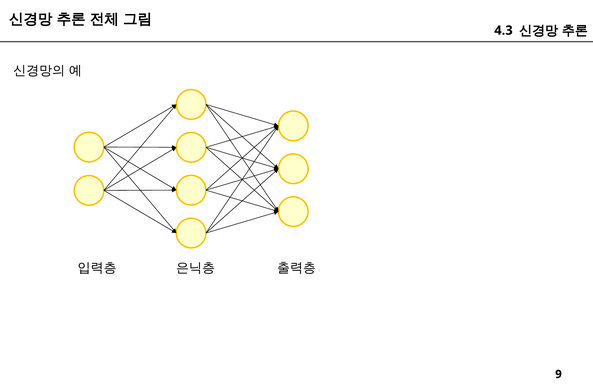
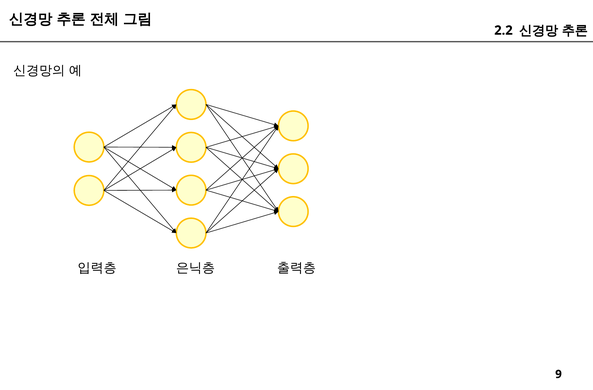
4.3: 4.3 -> 2.2 (503, 30)
